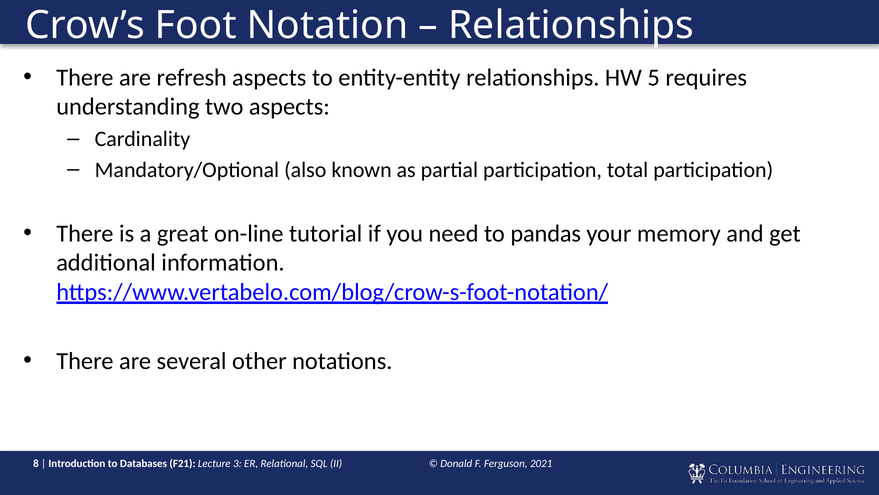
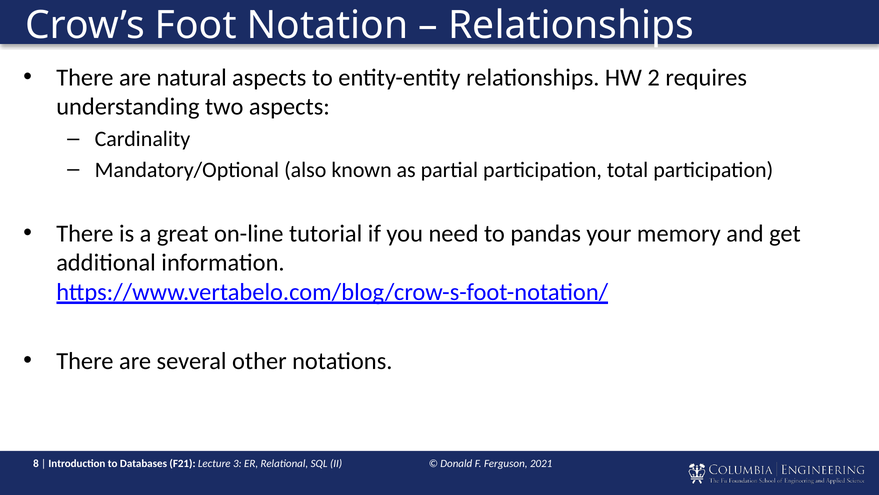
refresh: refresh -> natural (192, 77)
5: 5 -> 2 (654, 77)
